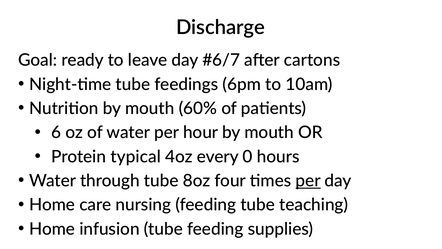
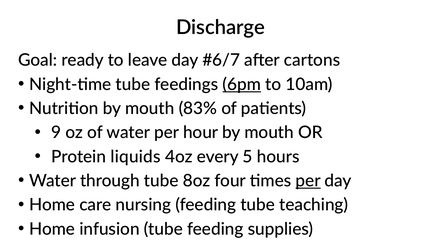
6pm underline: none -> present (242, 84)
60%: 60% -> 83% (198, 108)
6: 6 -> 9 (56, 132)
typical: typical -> liquids (136, 156)
0: 0 -> 5 (248, 156)
